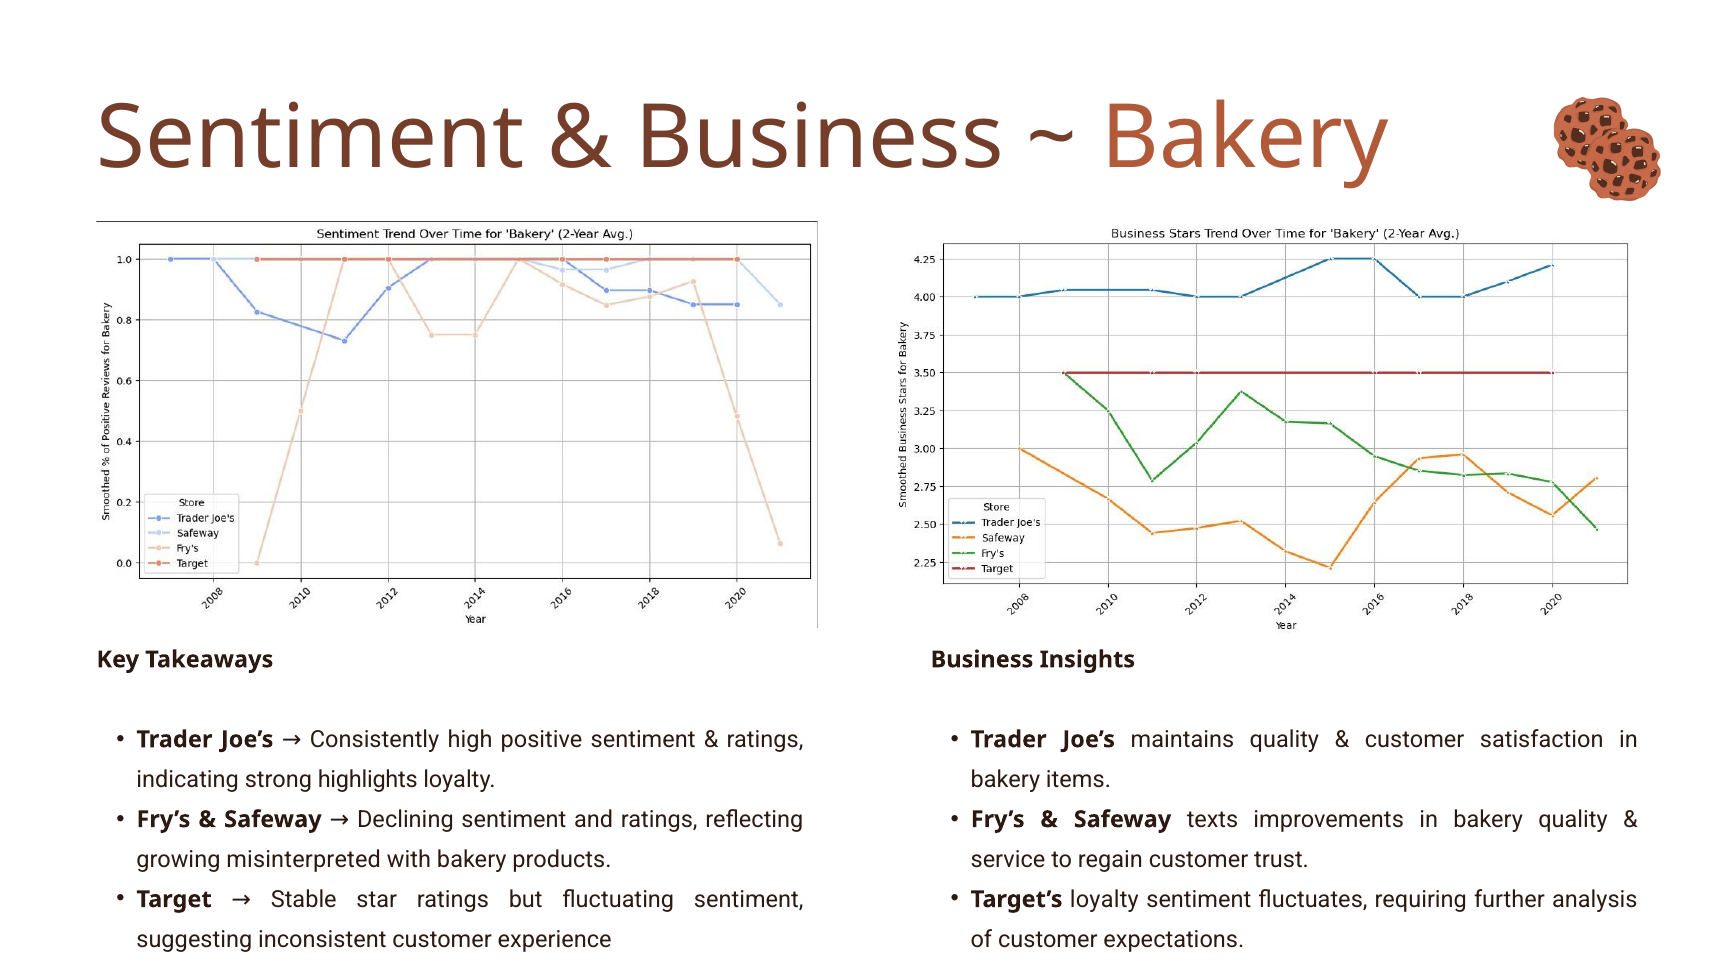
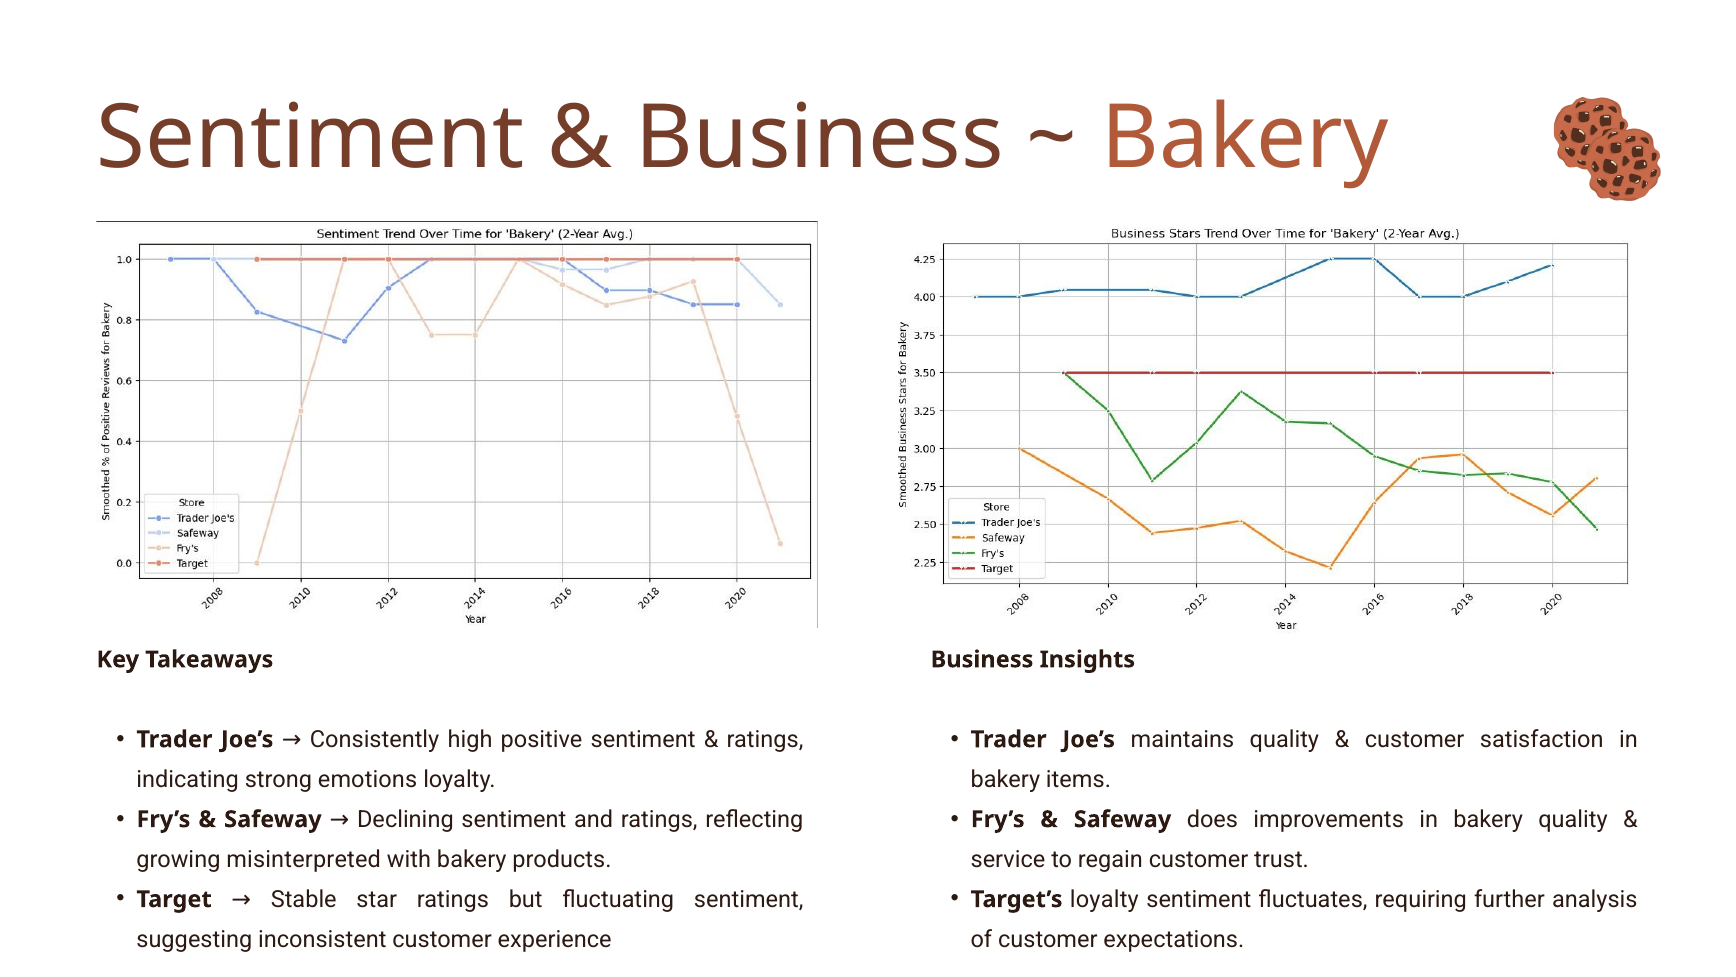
highlights: highlights -> emotions (368, 779)
texts: texts -> does (1212, 819)
